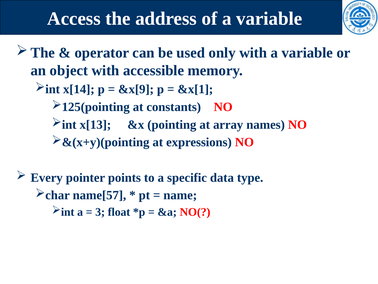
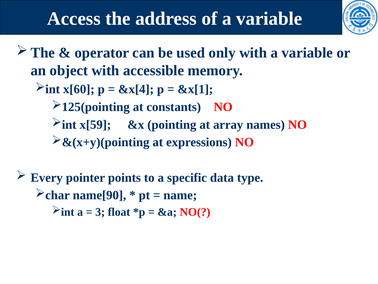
x[14: x[14 -> x[60 (79, 89)
&x[9: &x[9 -> &x[4 (136, 89)
x[13: x[13 -> x[59 (95, 124)
name[57: name[57 -> name[90 (99, 195)
